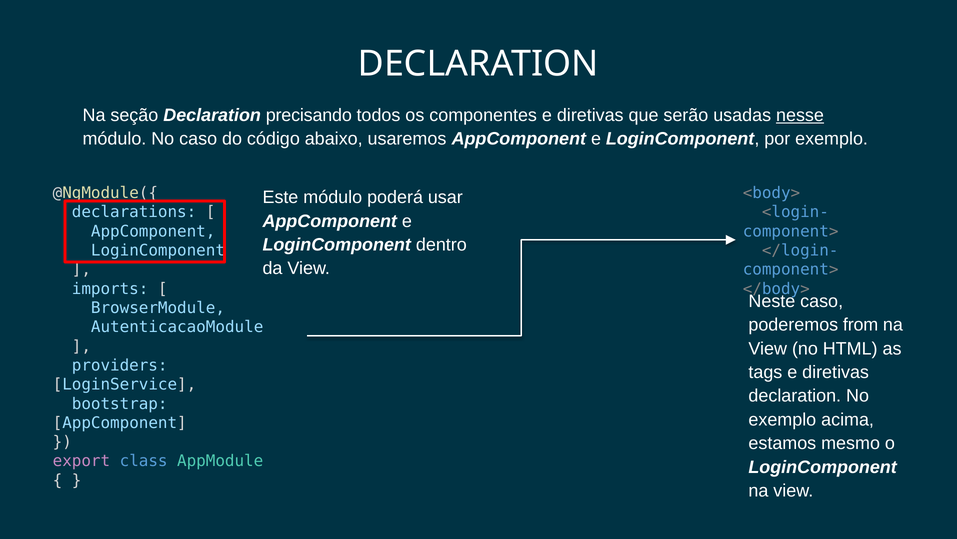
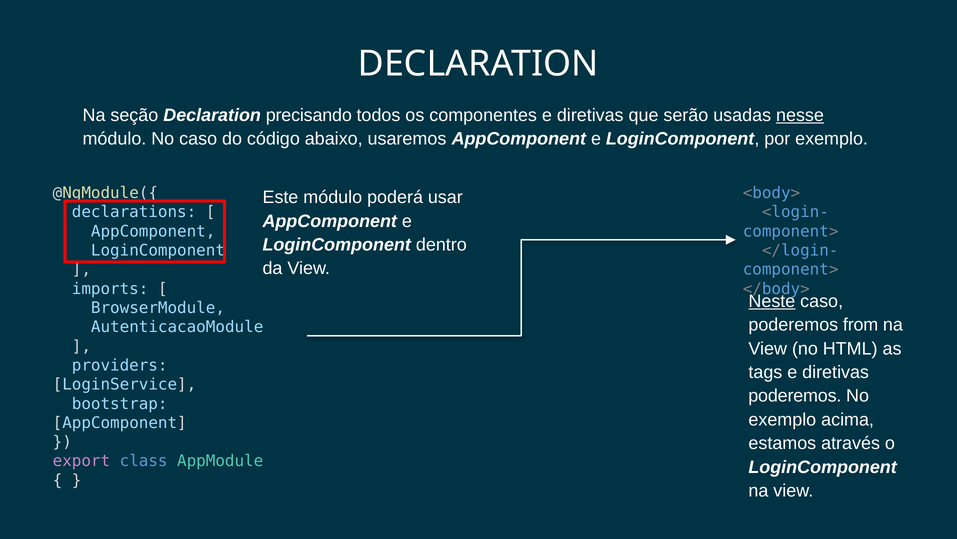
Neste underline: none -> present (772, 301)
declaration: declaration -> poderemos (795, 396)
mesmo: mesmo -> através (851, 443)
